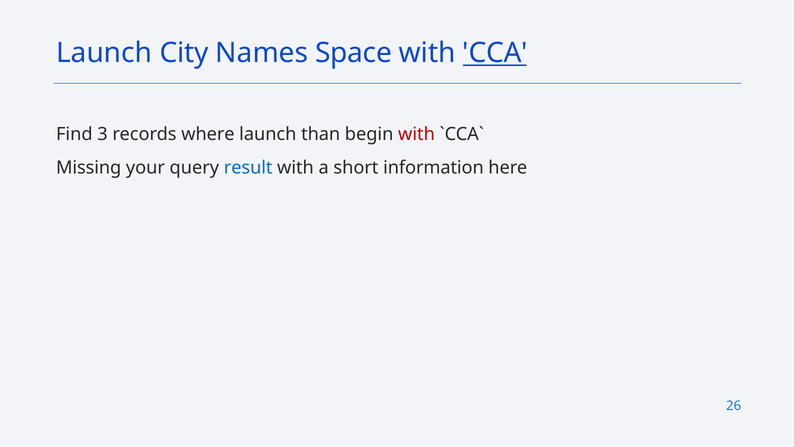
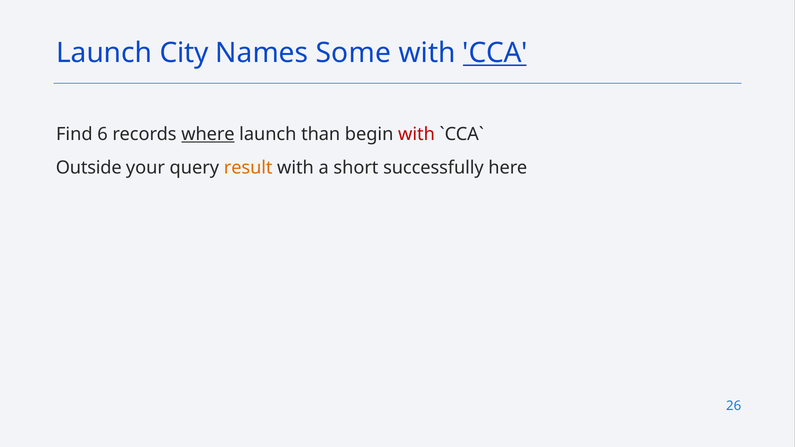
Space: Space -> Some (353, 53)
3: 3 -> 6 (103, 134)
where underline: none -> present (208, 134)
Missing: Missing -> Outside (89, 168)
result colour: blue -> orange (248, 168)
information: information -> successfully (433, 168)
